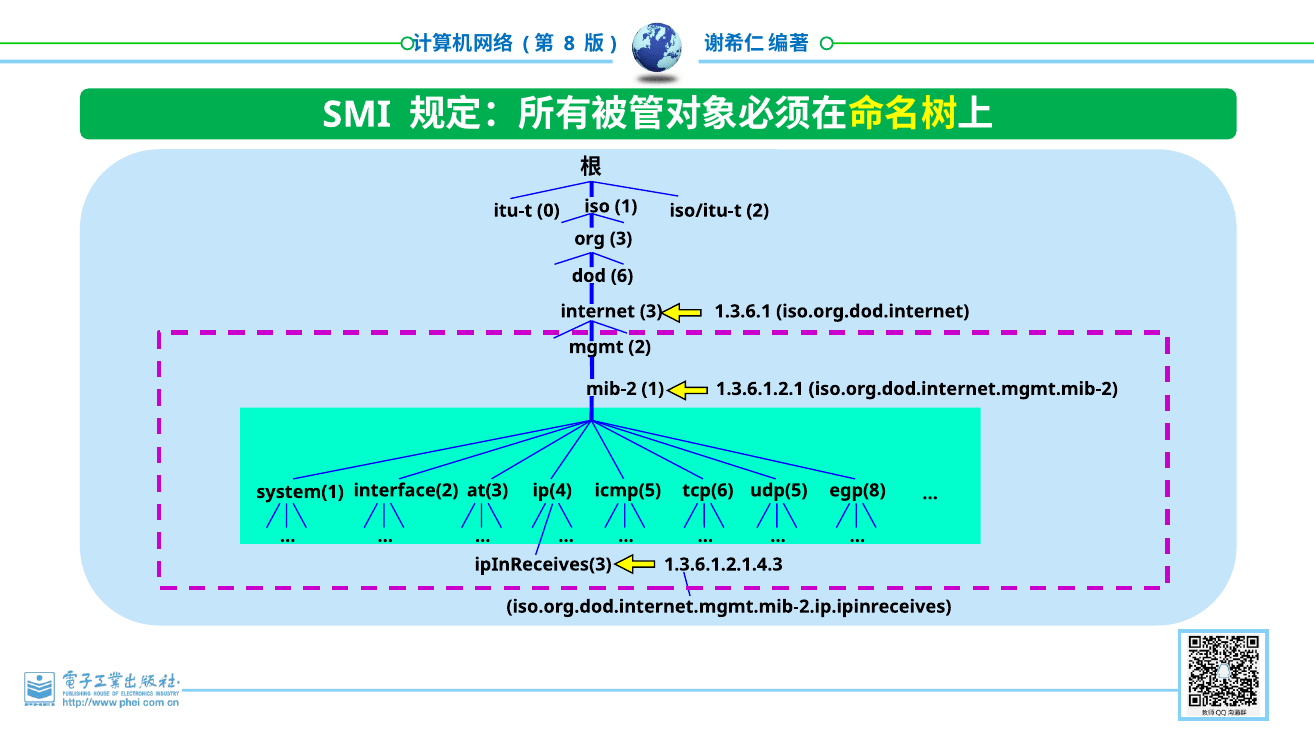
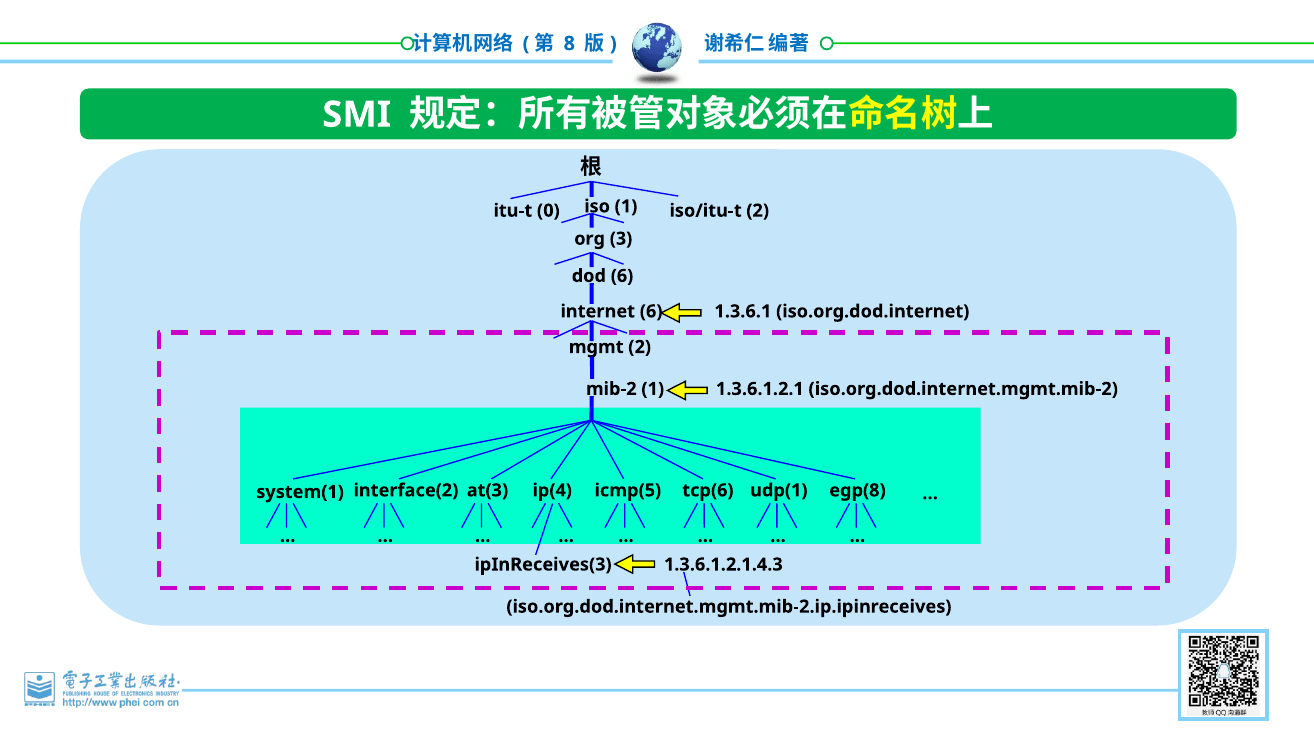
internet 3: 3 -> 6 (651, 311)
udp(5: udp(5 -> udp(1 (779, 491)
